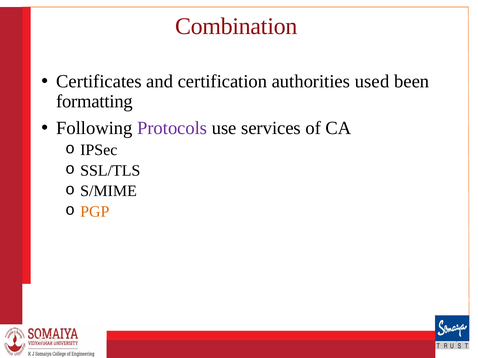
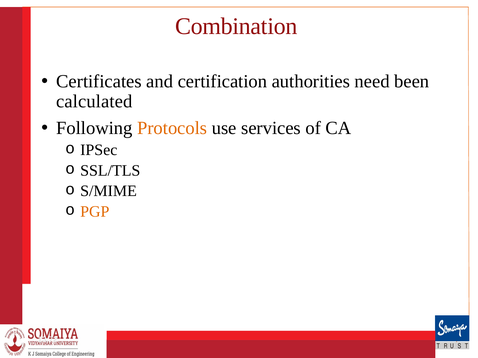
used: used -> need (372, 82)
formatting: formatting -> calculated (94, 102)
Protocols colour: purple -> orange (172, 128)
